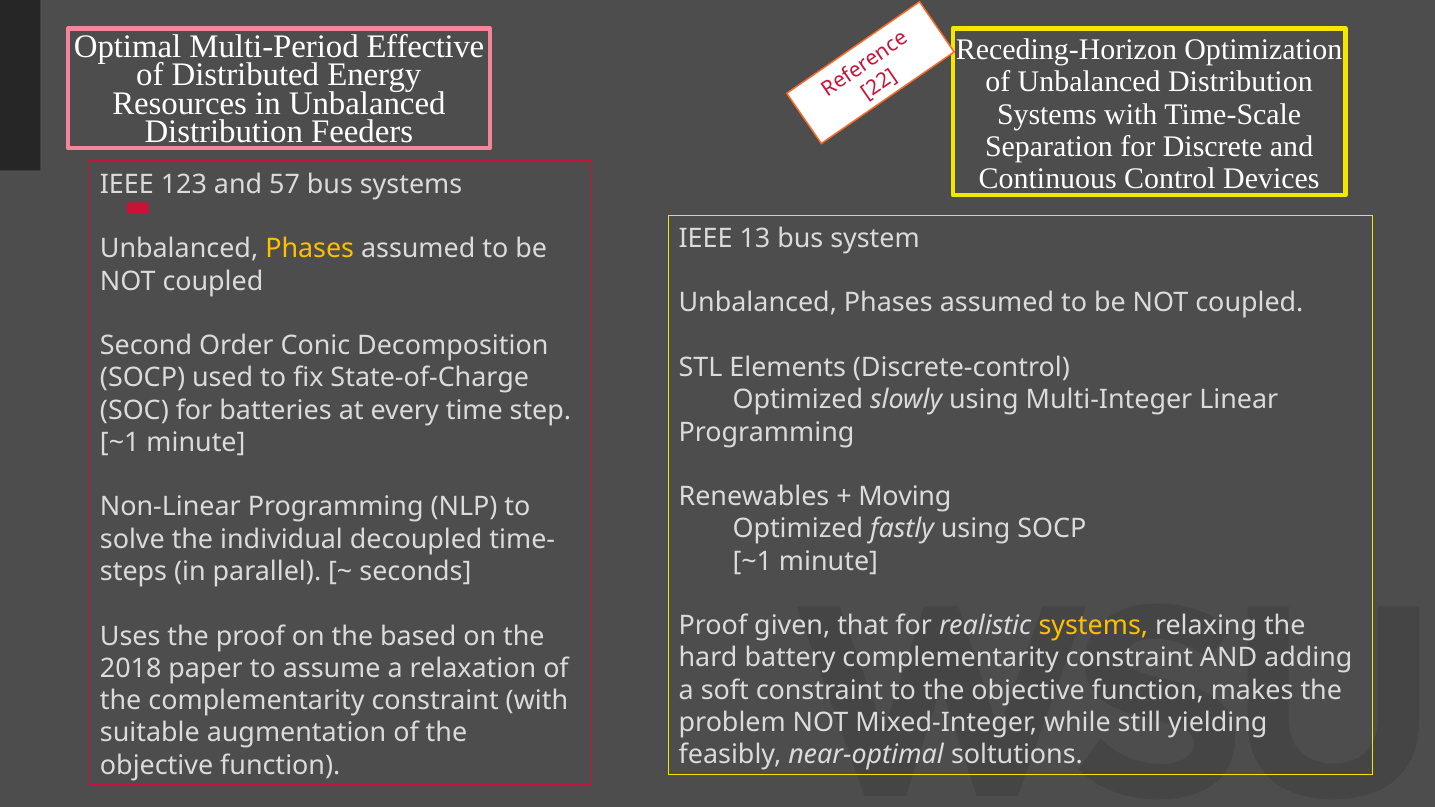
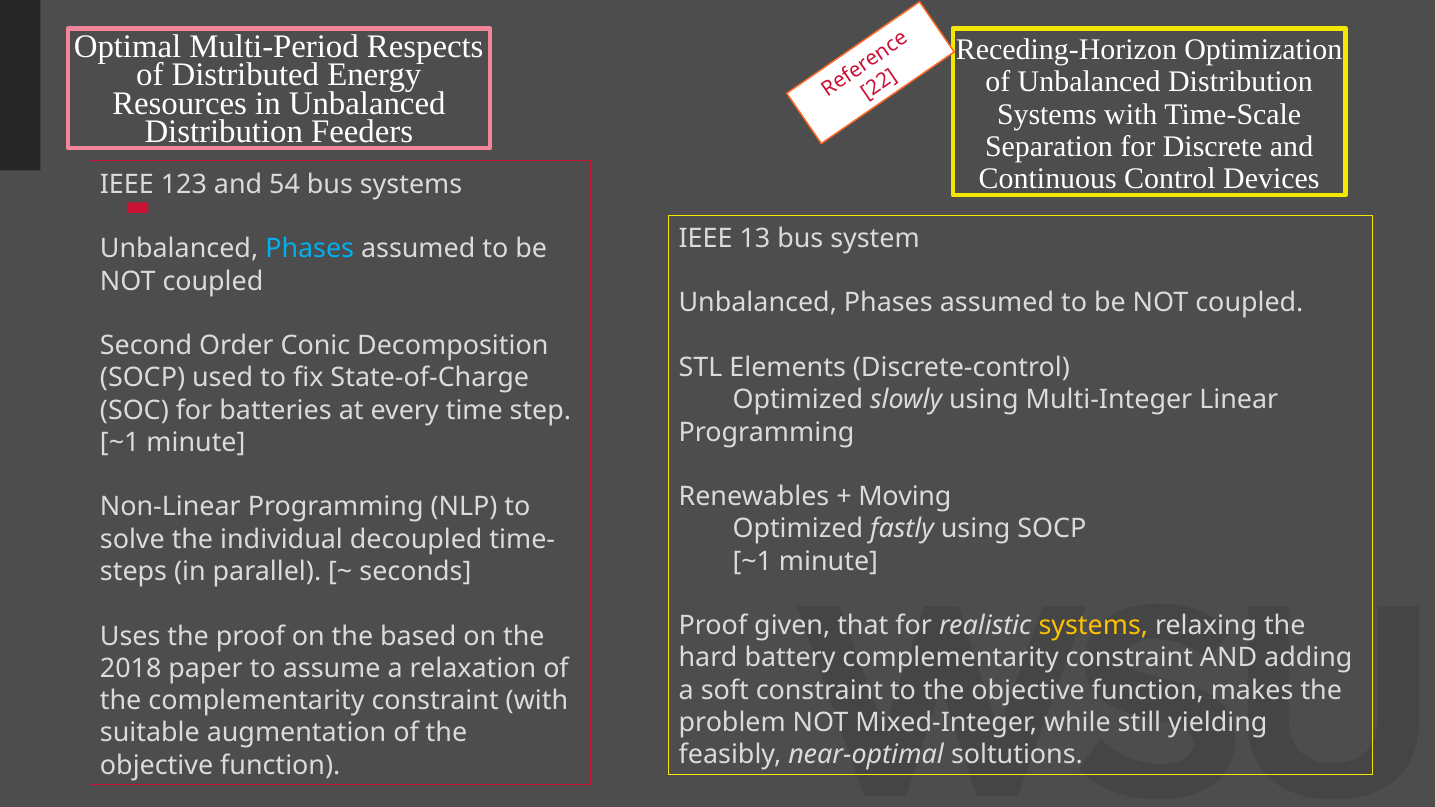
Effective: Effective -> Respects (425, 46)
57: 57 -> 54 (285, 184)
Phases colour: yellow -> light blue (310, 249)
